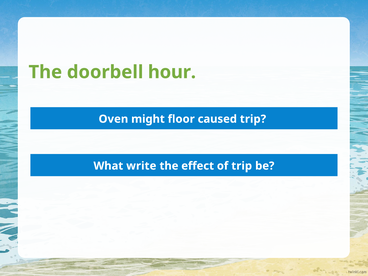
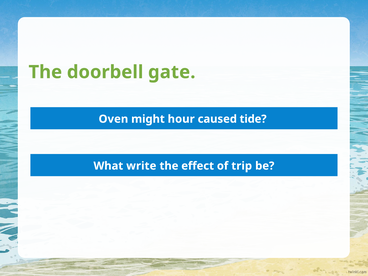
hour: hour -> gate (172, 72)
floor: floor -> hour (181, 119)
caused trip: trip -> tide (253, 119)
